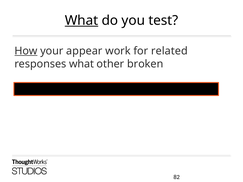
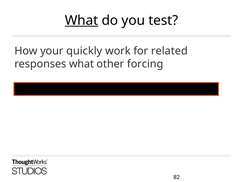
How underline: present -> none (26, 51)
appear: appear -> quickly (84, 51)
broken: broken -> forcing (145, 64)
